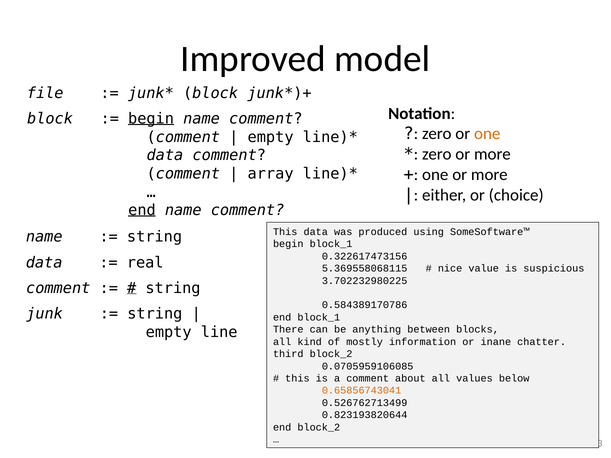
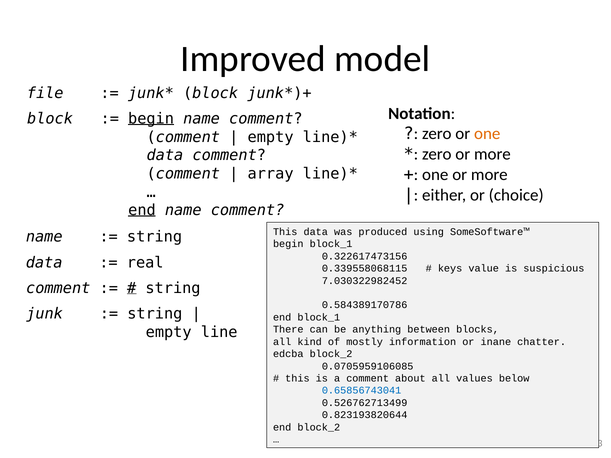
5.369558068115: 5.369558068115 -> 0.339558068115 (365, 269)
nice: nice -> keys (450, 269)
3.702232980225: 3.702232980225 -> 7.030322982452 (365, 281)
third: third -> edcba (288, 354)
0.65856743041 colour: orange -> blue (362, 391)
